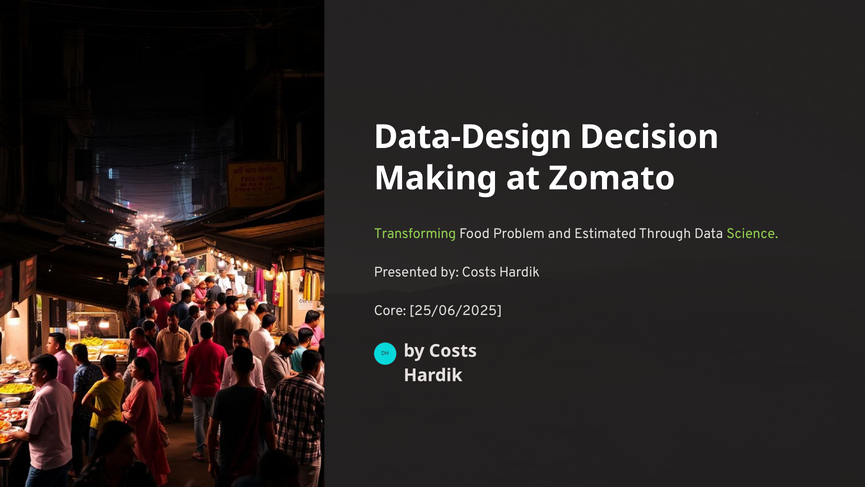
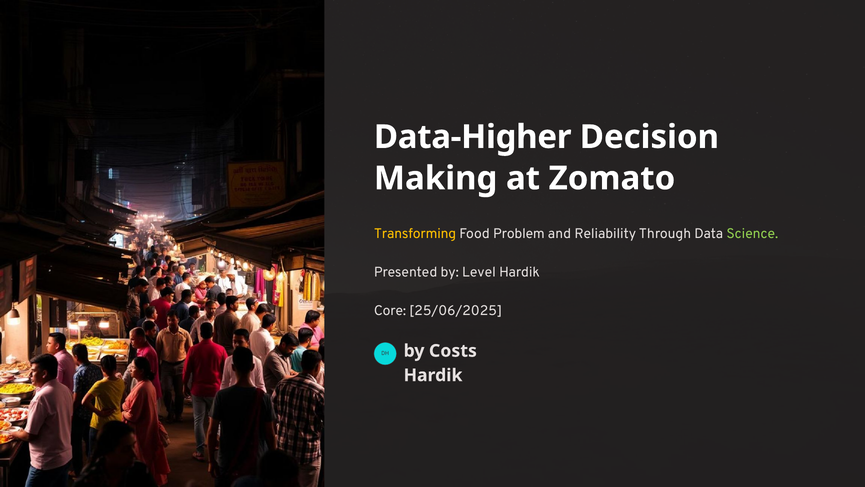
Data-Design: Data-Design -> Data-Higher (473, 137)
Transforming colour: light green -> yellow (415, 233)
Estimated: Estimated -> Reliability (605, 233)
Presented by Costs: Costs -> Level (479, 272)
